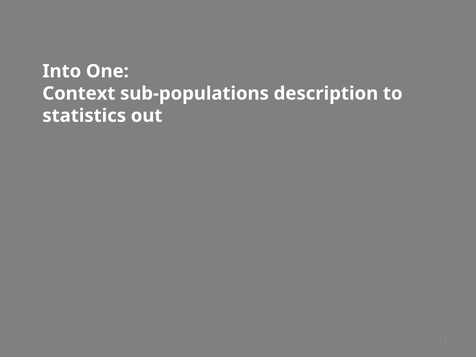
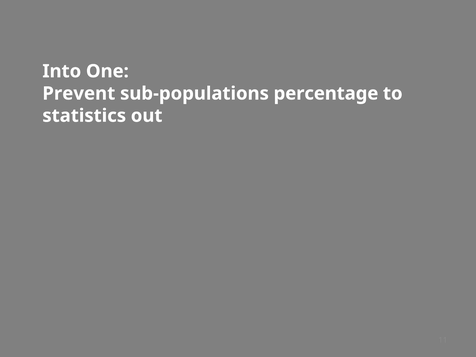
Context: Context -> Prevent (79, 93)
description: description -> percentage (326, 93)
